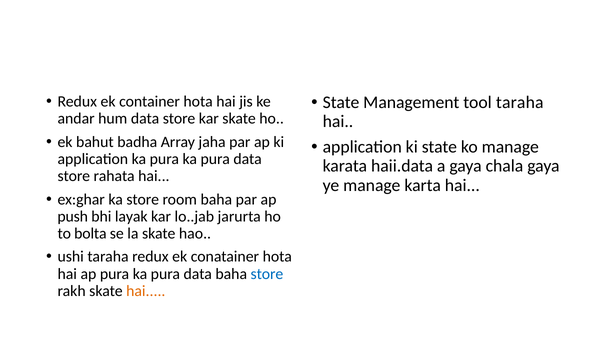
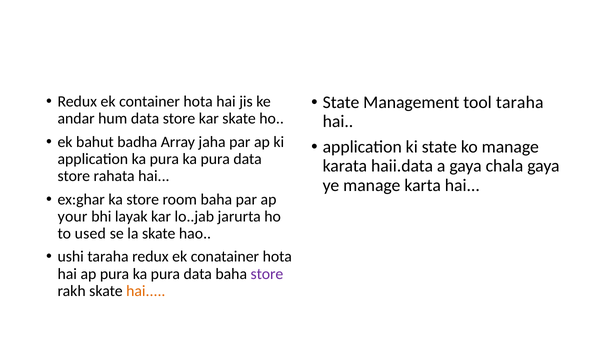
push: push -> your (73, 216)
bolta: bolta -> used (90, 233)
store colour: blue -> purple (267, 274)
